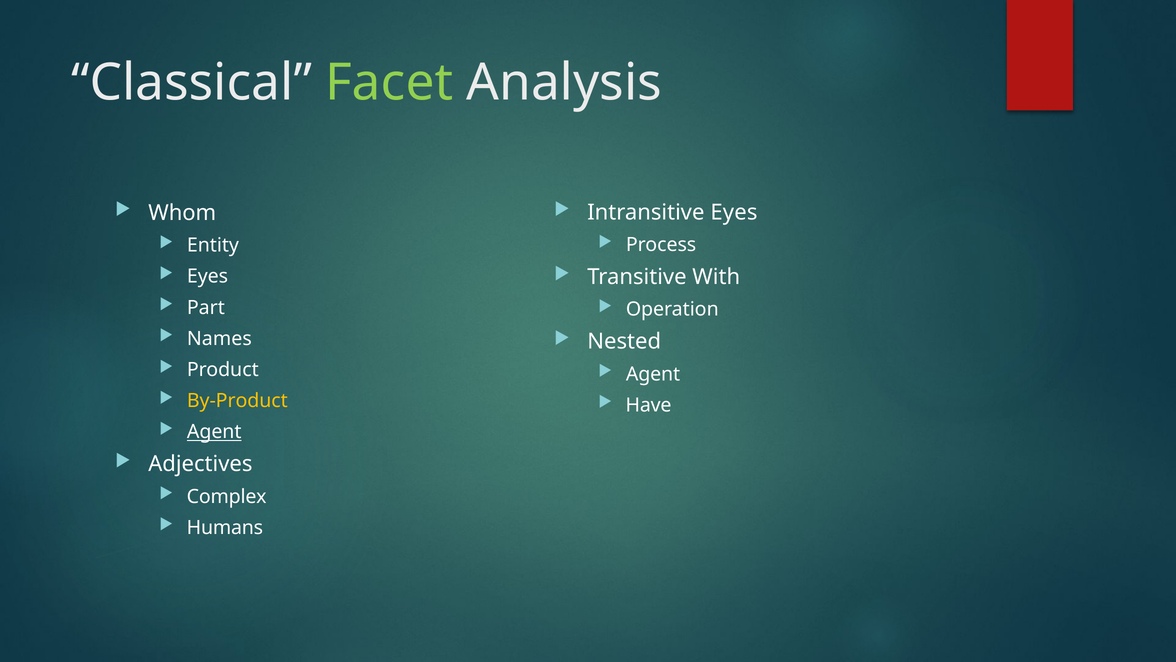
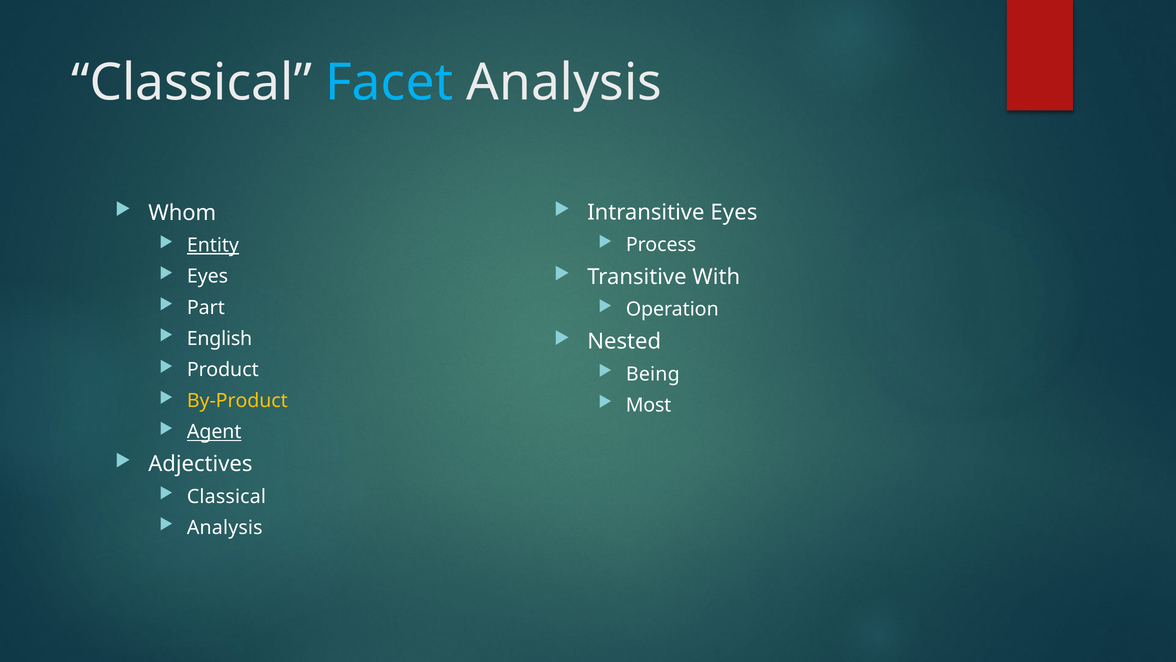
Facet colour: light green -> light blue (389, 83)
Entity underline: none -> present (213, 245)
Names: Names -> English (219, 338)
Agent: Agent -> Being (653, 374)
Have: Have -> Most (649, 405)
Complex: Complex -> Classical (226, 496)
Humans: Humans -> Analysis (225, 527)
